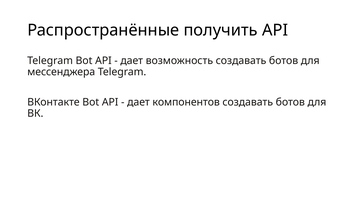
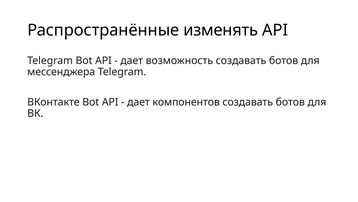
получить: получить -> изменять (221, 30)
